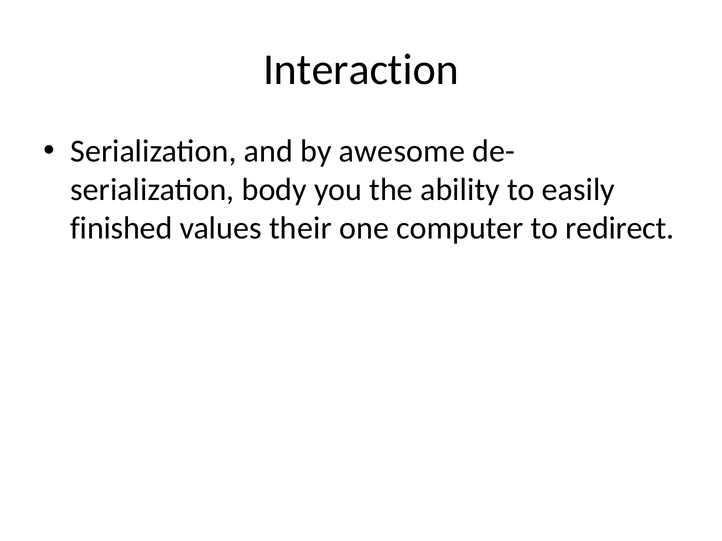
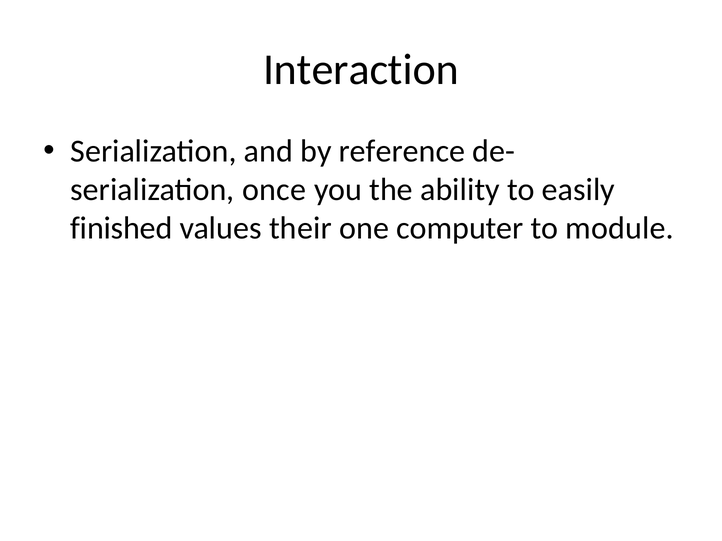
awesome: awesome -> reference (402, 151)
body: body -> once (274, 190)
redirect: redirect -> module (620, 228)
